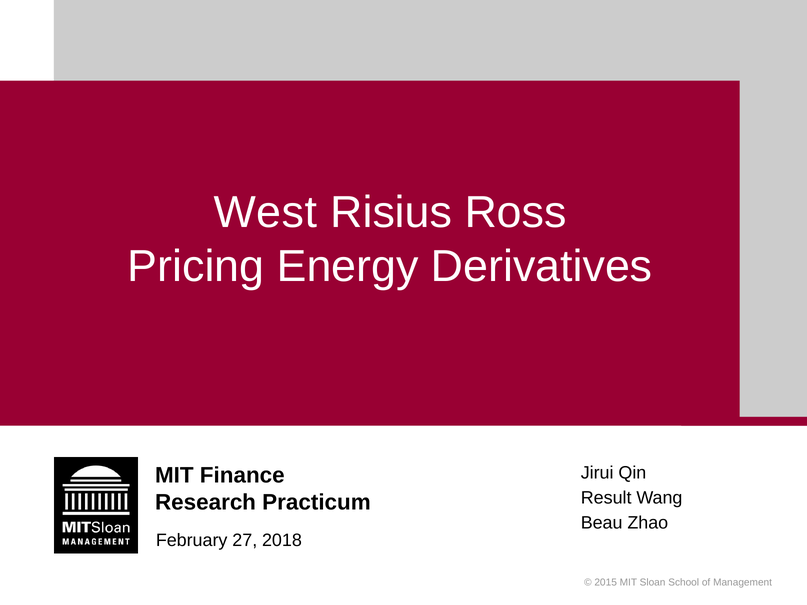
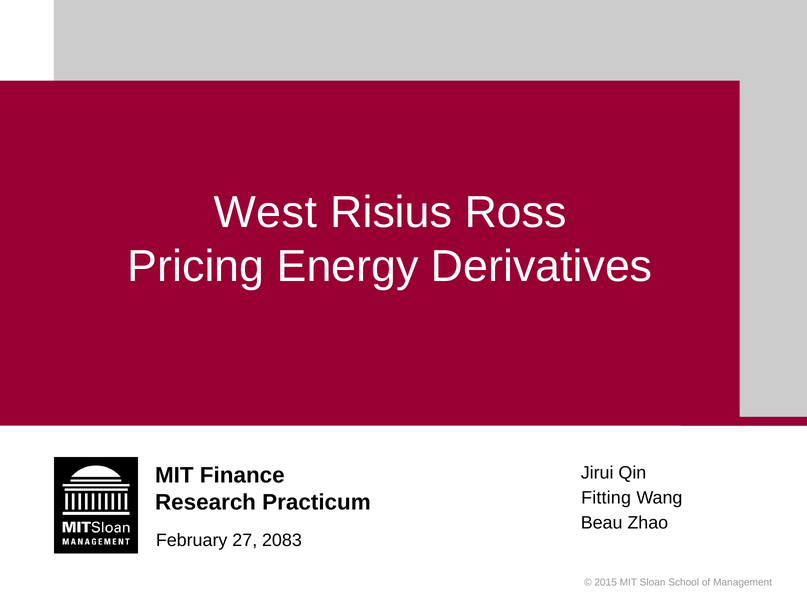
Result: Result -> Fitting (606, 498)
2018: 2018 -> 2083 (282, 541)
